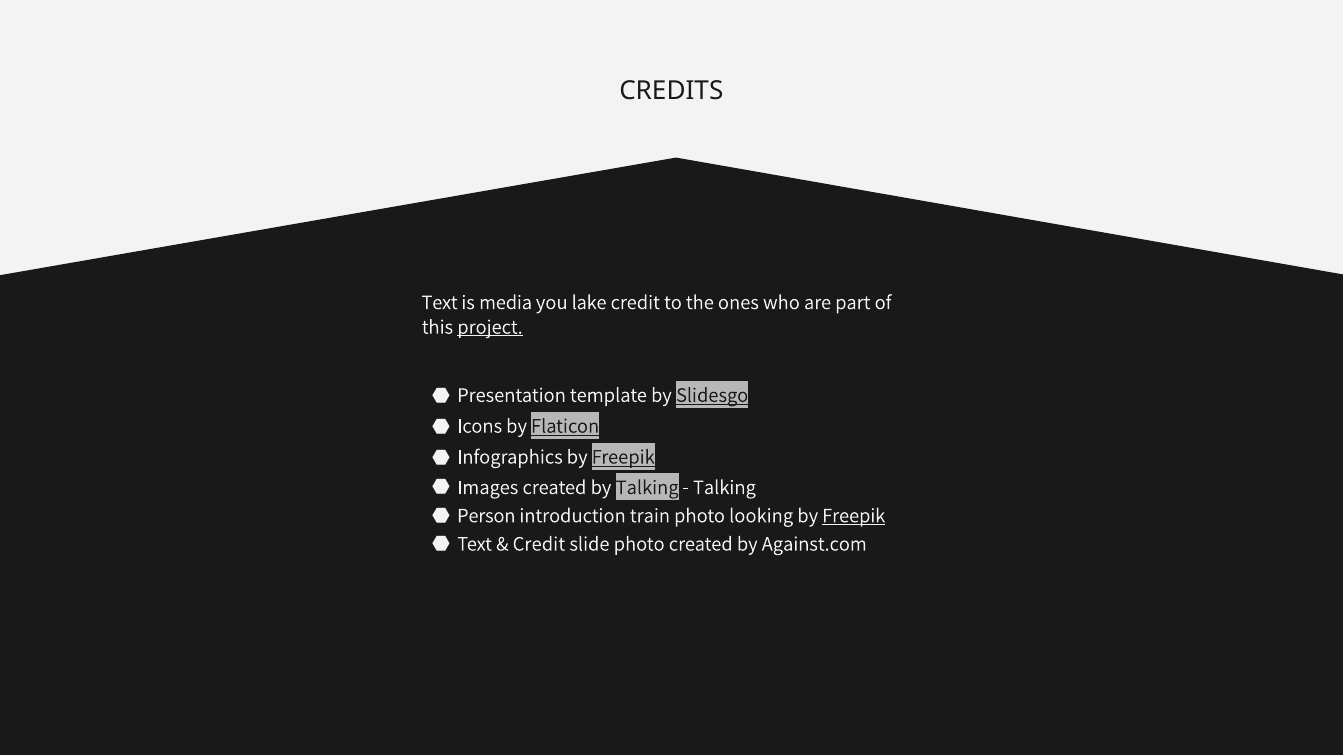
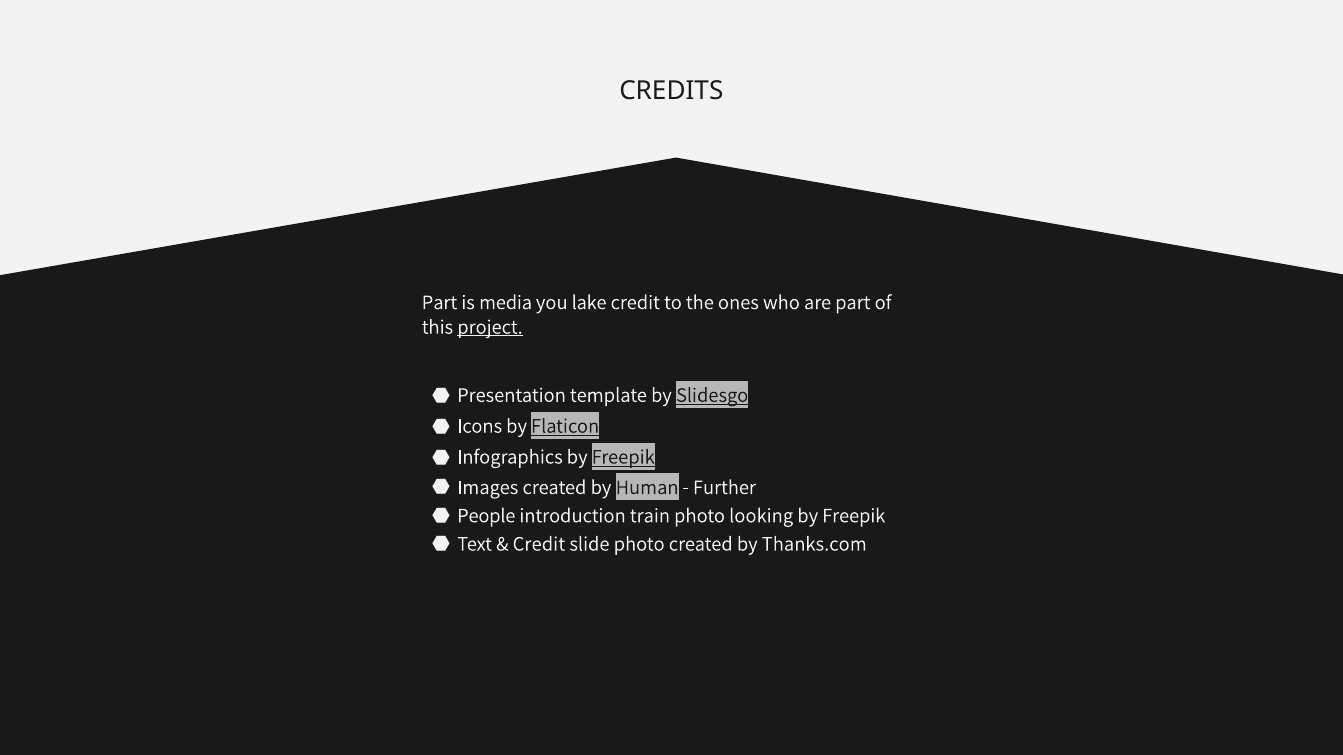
Text: Text -> Part (439, 302)
by Talking: Talking -> Human (647, 488)
Talking: Talking -> Further (724, 488)
Person: Person -> People (486, 516)
Freepik underline: present -> none (854, 516)
Against.com: Against.com -> Thanks.com (814, 544)
